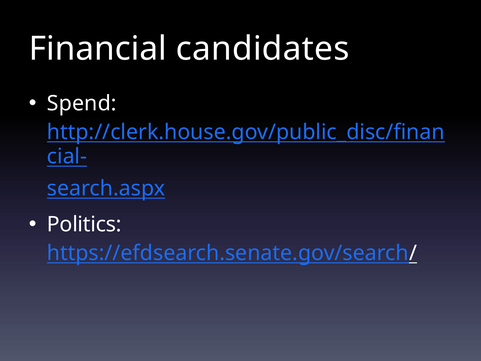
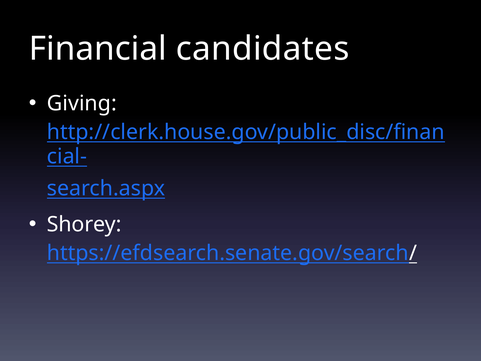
Spend: Spend -> Giving (82, 103)
Politics: Politics -> Shorey (84, 224)
